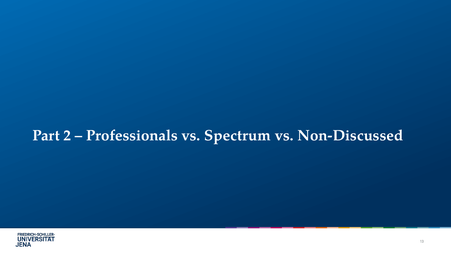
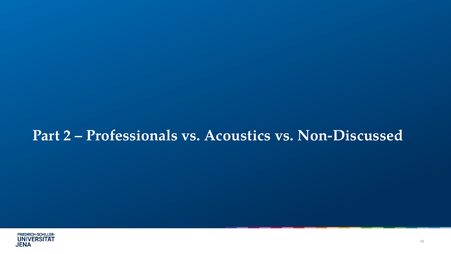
Spectrum: Spectrum -> Acoustics (238, 135)
